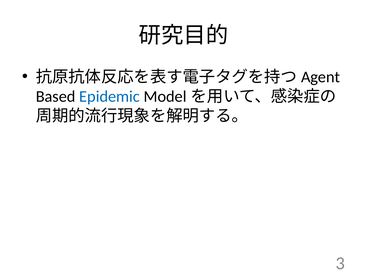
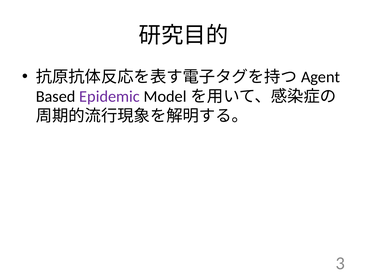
Epidemic colour: blue -> purple (110, 97)
